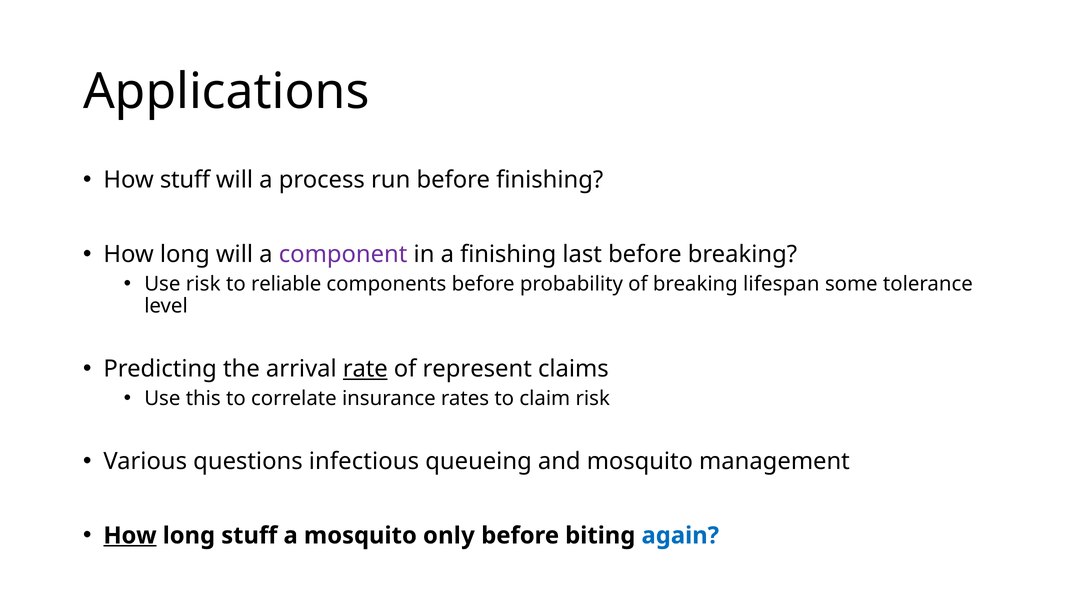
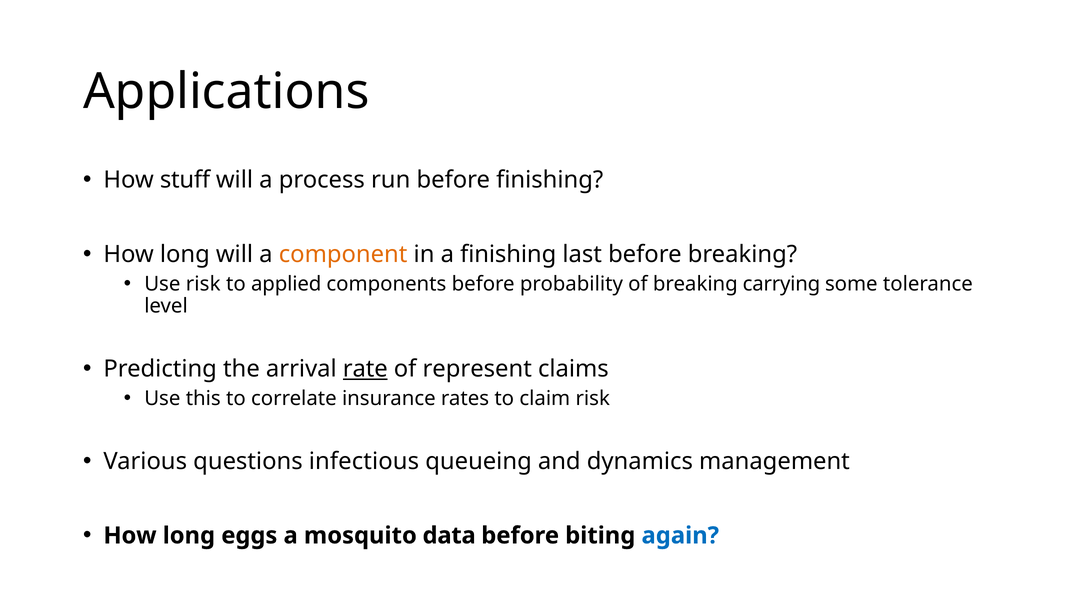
component colour: purple -> orange (343, 254)
reliable: reliable -> applied (286, 284)
lifespan: lifespan -> carrying (782, 284)
and mosquito: mosquito -> dynamics (640, 461)
How underline: present -> none (130, 535)
long stuff: stuff -> eggs (249, 535)
only: only -> data (449, 535)
